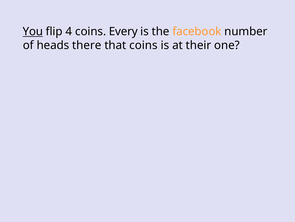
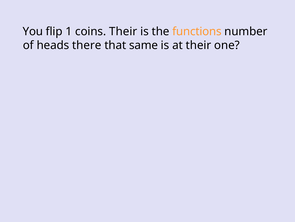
You underline: present -> none (33, 31)
4: 4 -> 1 (69, 31)
coins Every: Every -> Their (123, 31)
facebook: facebook -> functions (197, 31)
that coins: coins -> same (144, 45)
